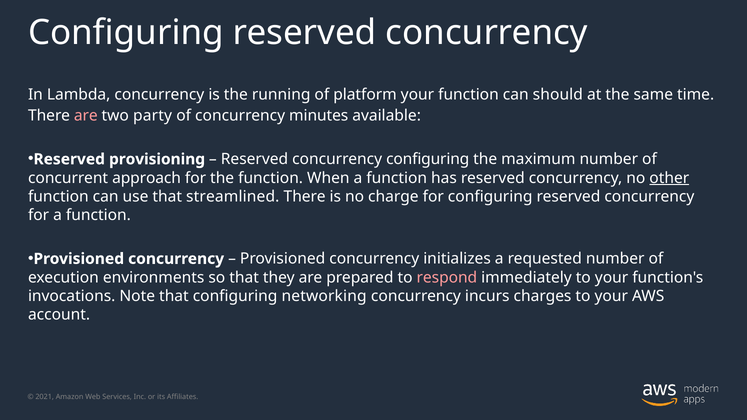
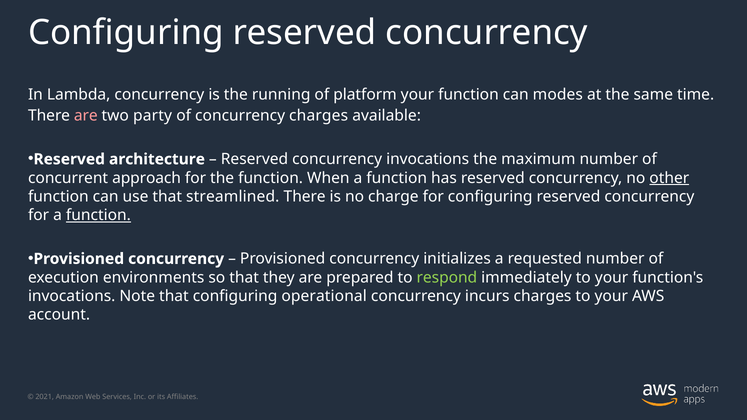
should: should -> modes (558, 94)
concurrency minutes: minutes -> charges (319, 116)
provisioning: provisioning -> architecture (157, 159)
concurrency configuring: configuring -> invocations (428, 159)
function underline: none -> present (98, 215)
respond colour: pink -> light green (447, 278)
networking: networking -> operational (324, 296)
